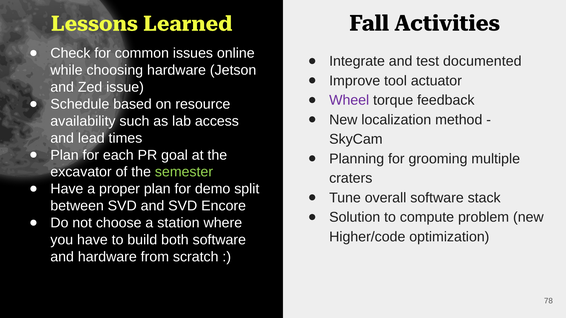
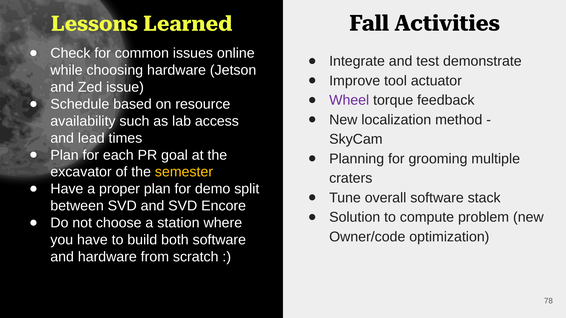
documented: documented -> demonstrate (482, 61)
semester colour: light green -> yellow (184, 172)
Higher/code: Higher/code -> Owner/code (367, 237)
